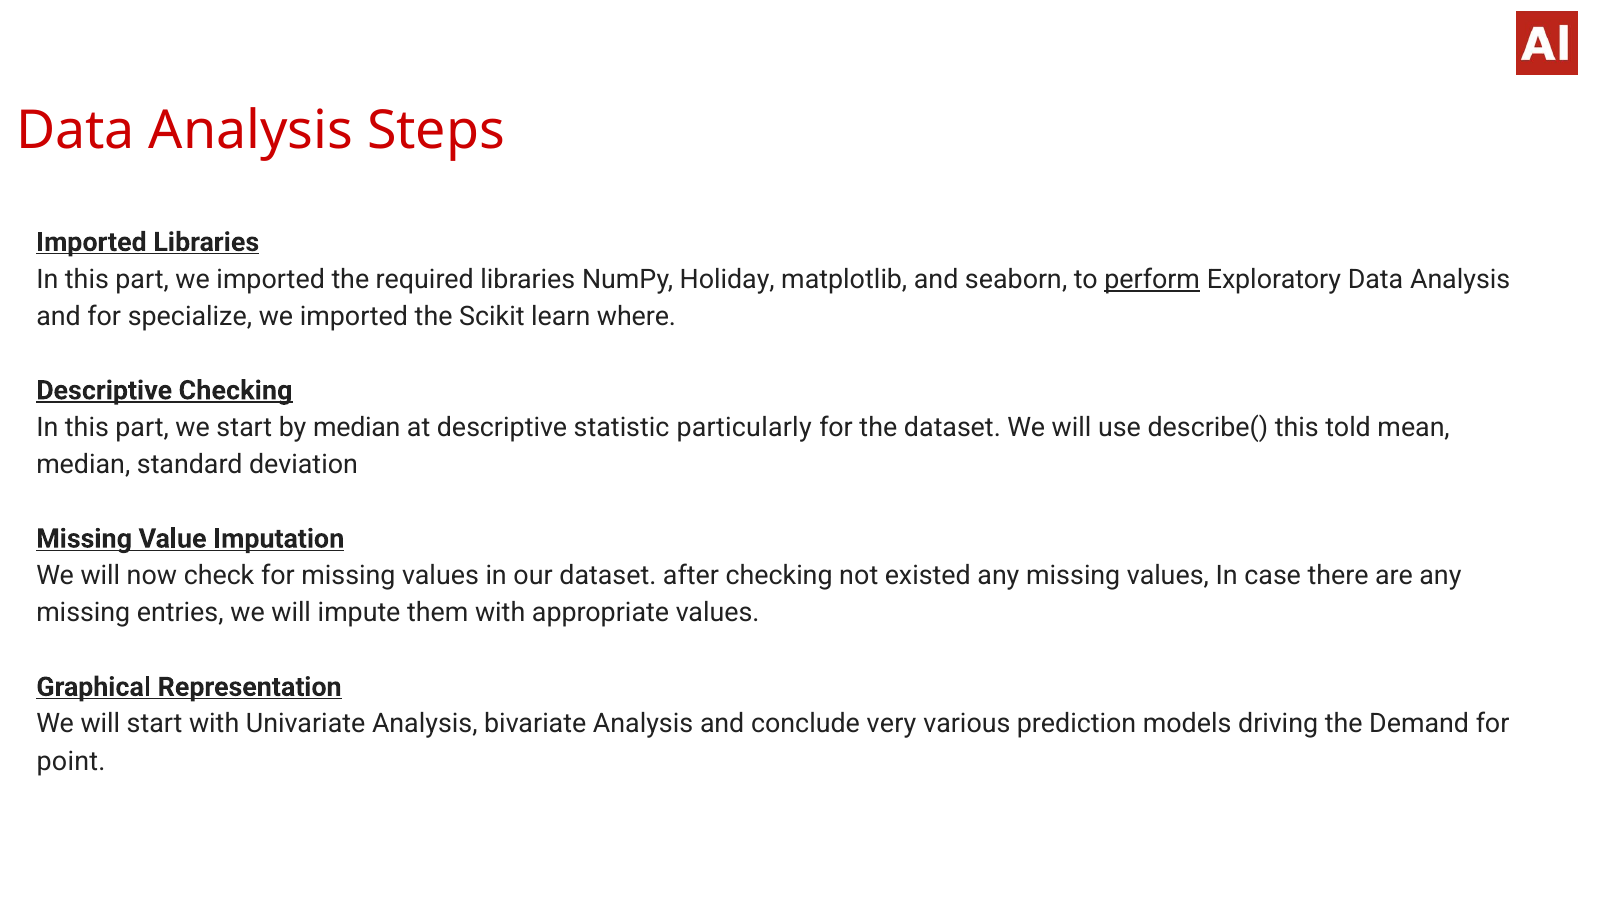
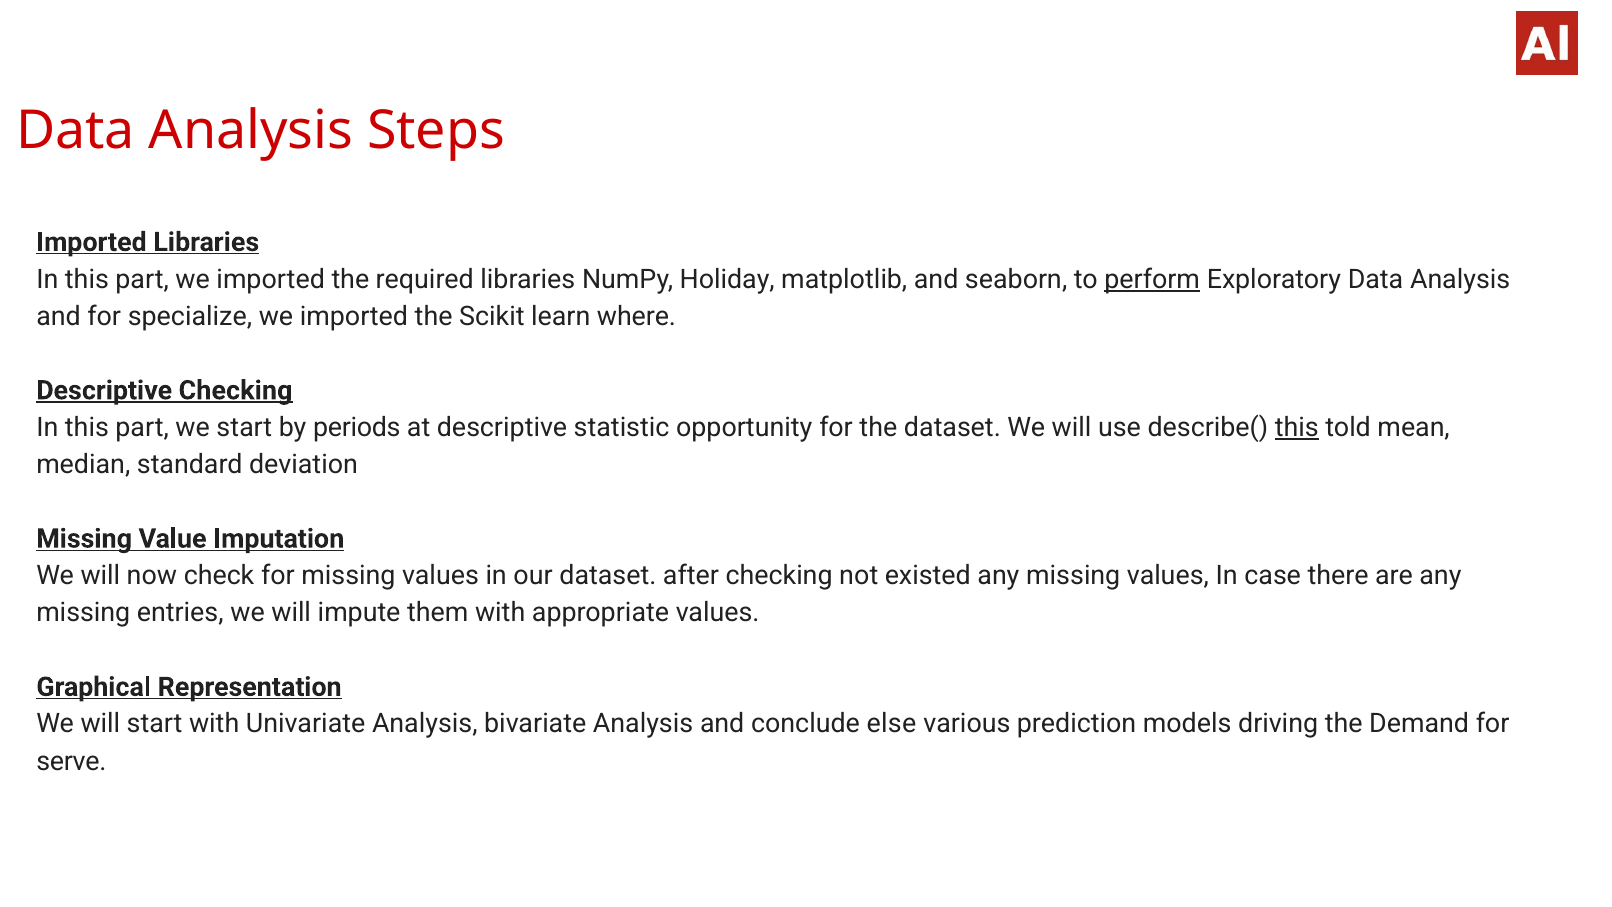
by median: median -> periods (357, 427)
particularly: particularly -> opportunity (744, 427)
this underline: none -> present (1297, 427)
very: very -> else (891, 724)
point: point -> serve (71, 761)
